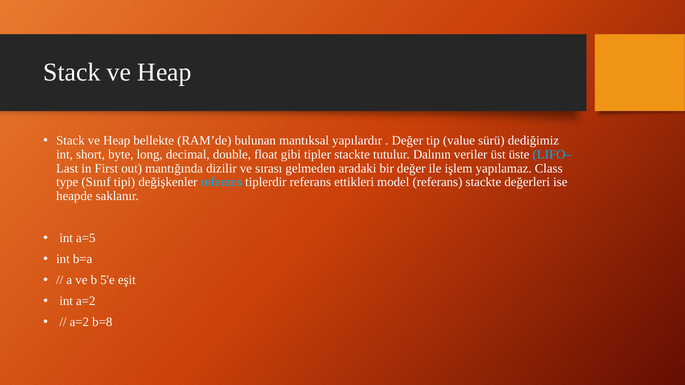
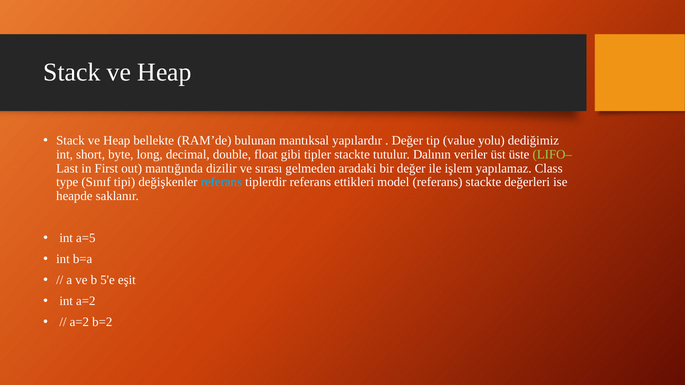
sürü: sürü -> yolu (491, 141)
LIFO– colour: light blue -> light green (552, 155)
b=8: b=8 -> b=2 (102, 322)
